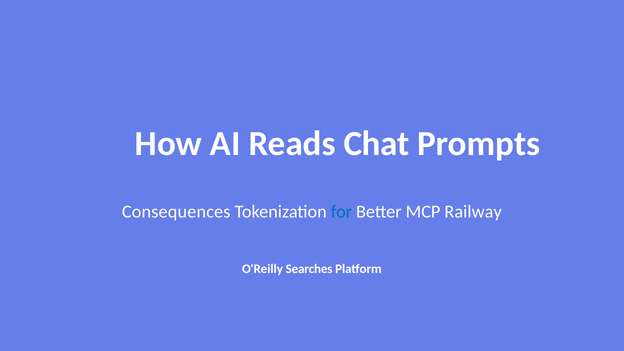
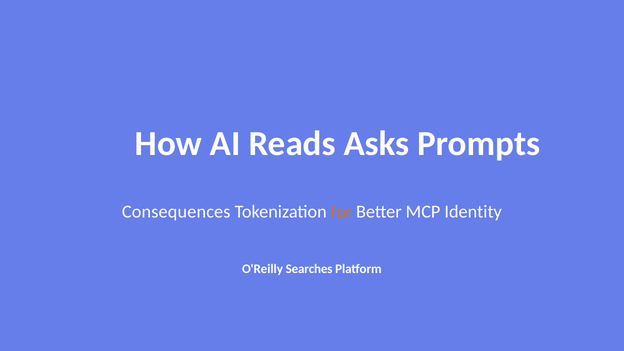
Chat: Chat -> Asks (376, 144)
for colour: blue -> orange (341, 212)
Railway: Railway -> Identity (473, 212)
